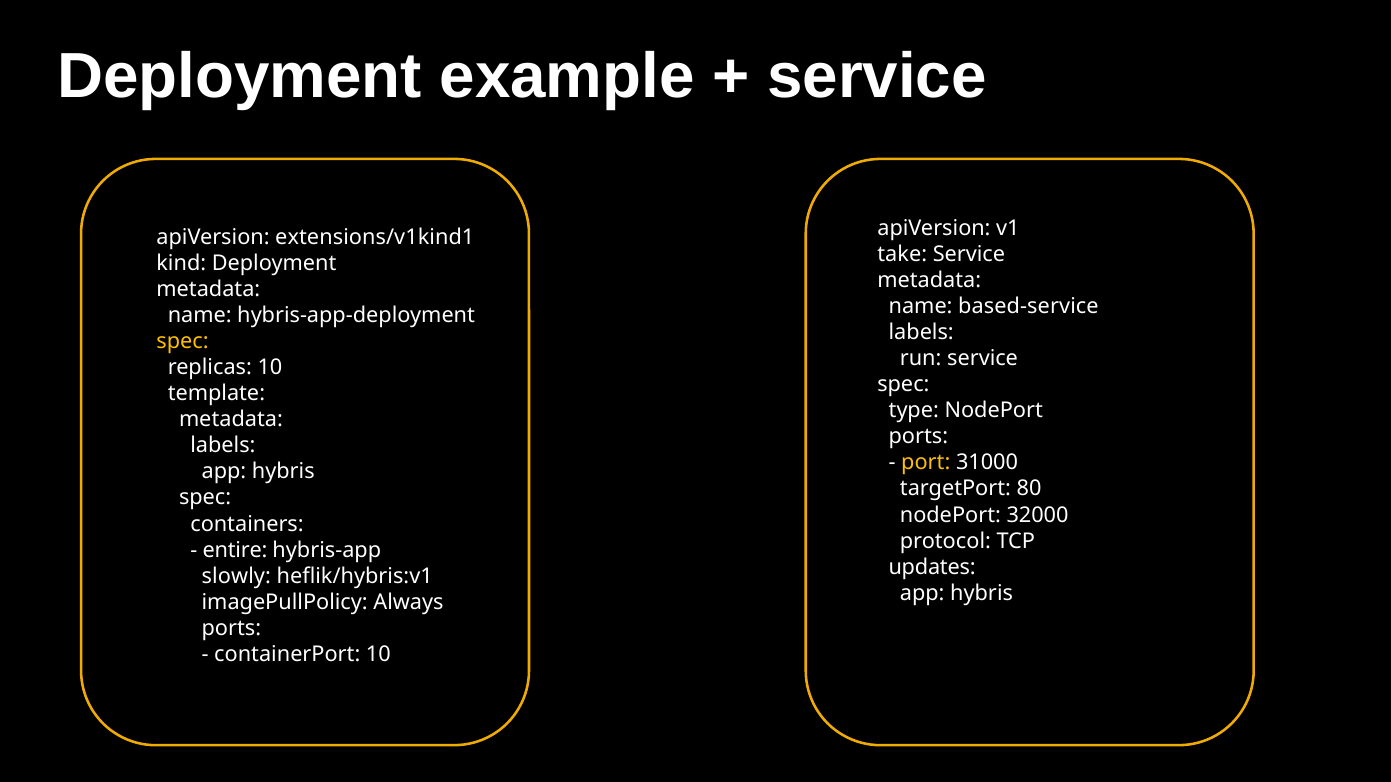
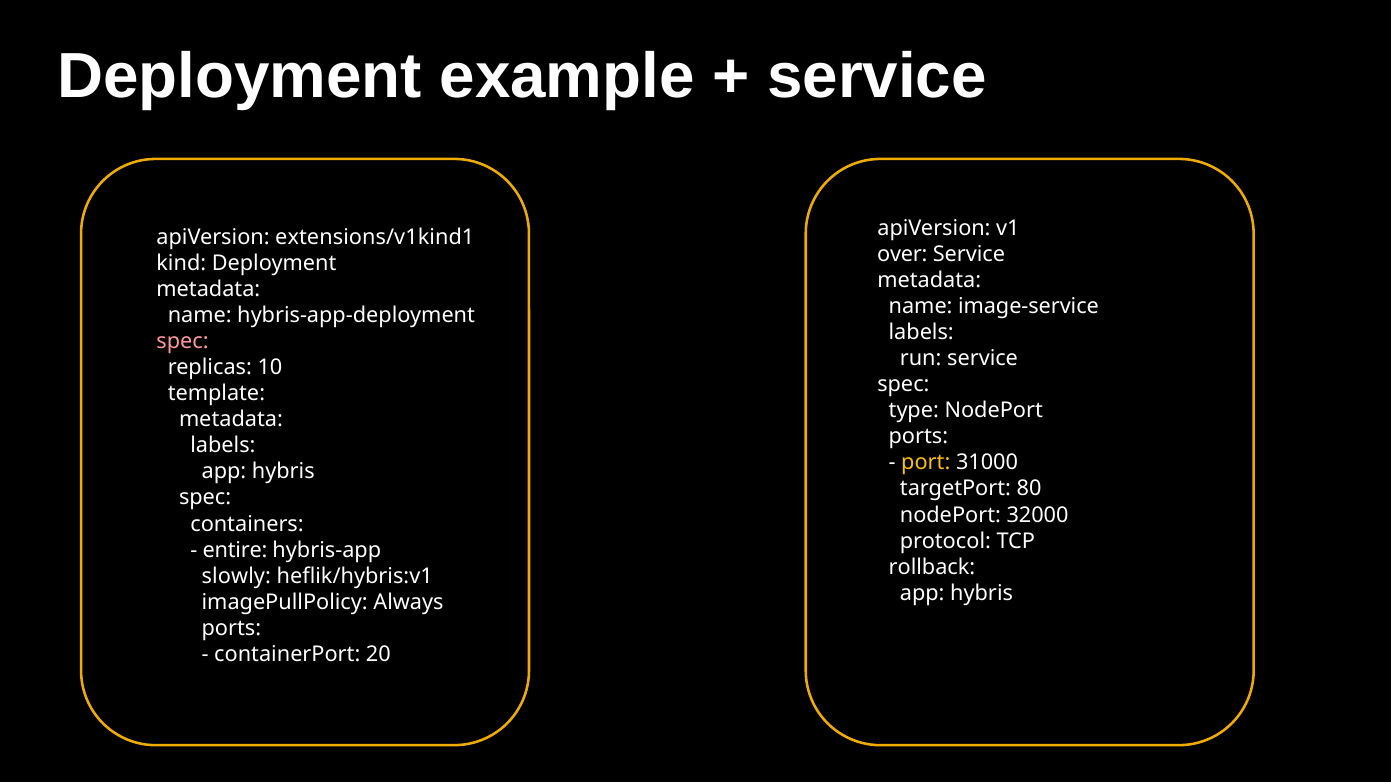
take: take -> over (902, 254)
based-service: based-service -> image-service (1028, 306)
spec colour: yellow -> pink (183, 342)
updates: updates -> rollback (932, 567)
containerPort 10: 10 -> 20 (378, 654)
